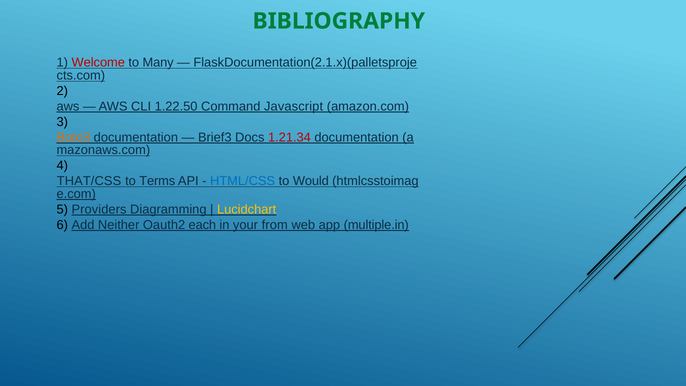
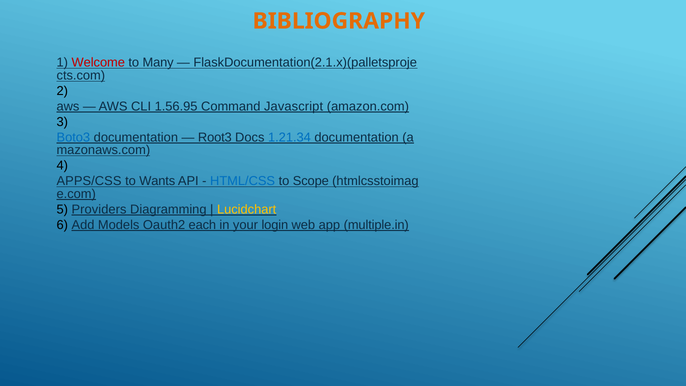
BIBLIOGRAPHY colour: green -> orange (339, 21)
1.22.50: 1.22.50 -> 1.56.95 (176, 106)
Boto3 colour: orange -> blue (73, 137)
Brief3: Brief3 -> Root3 (215, 137)
1.21.34 colour: red -> blue (289, 137)
THAT/CSS: THAT/CSS -> APPS/CSS (89, 181)
Terms: Terms -> Wants (157, 181)
Would: Would -> Scope (311, 181)
Neither: Neither -> Models (119, 225)
from: from -> login (275, 225)
